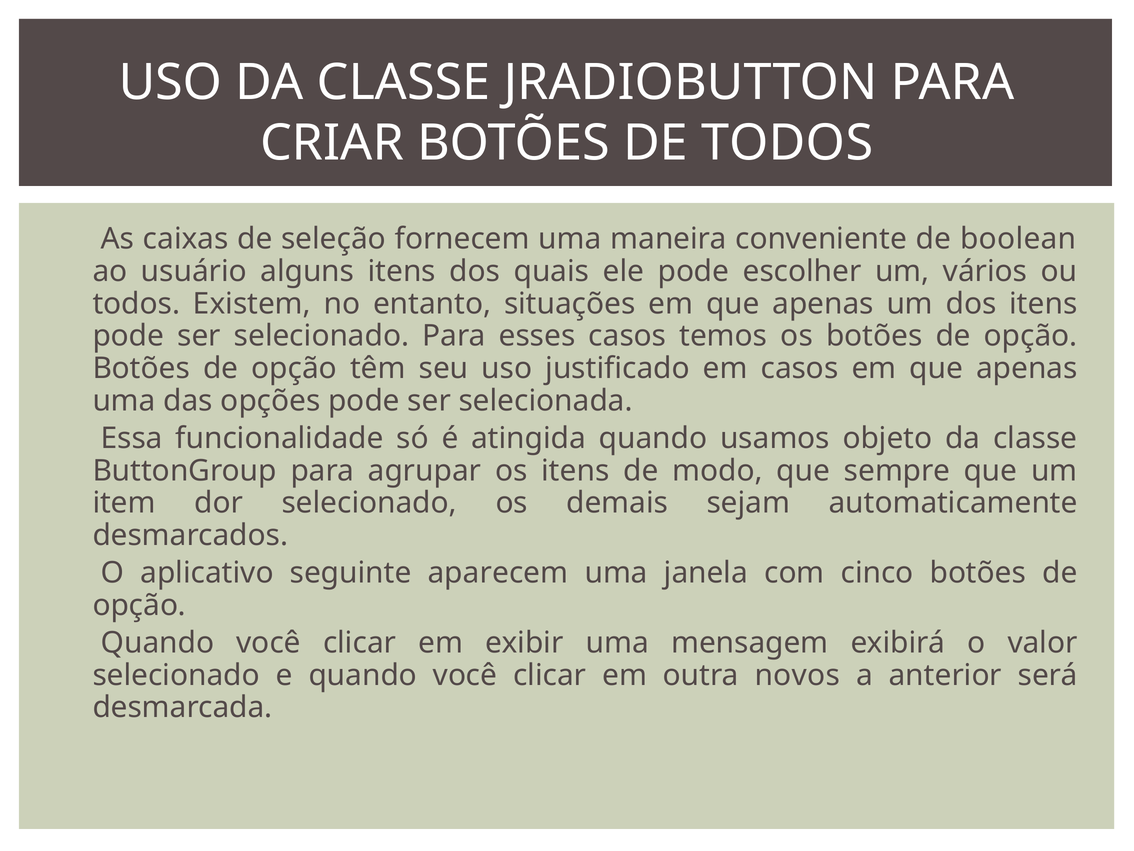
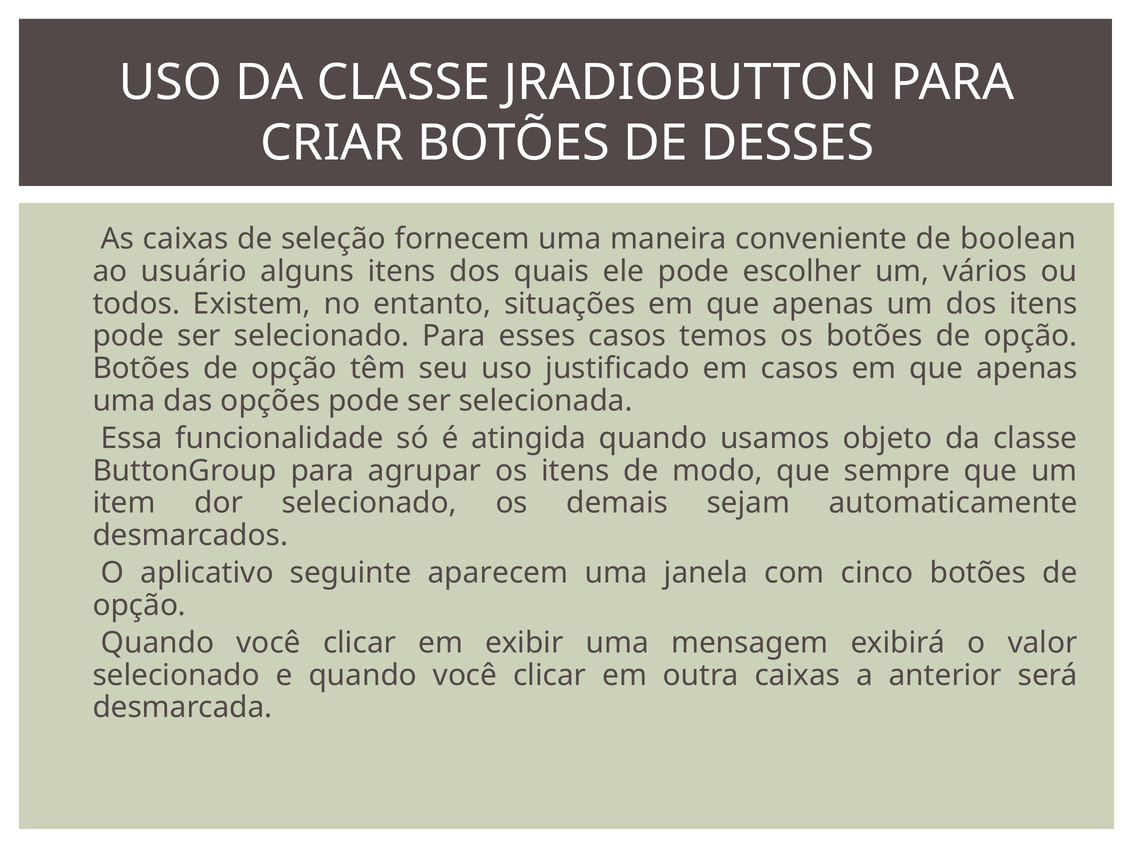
DE TODOS: TODOS -> DESSES (788, 143)
outra novos: novos -> caixas (797, 675)
